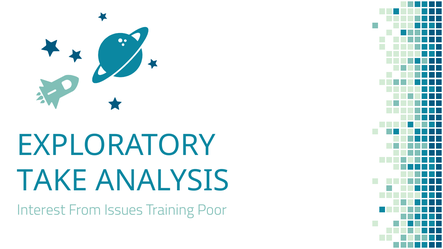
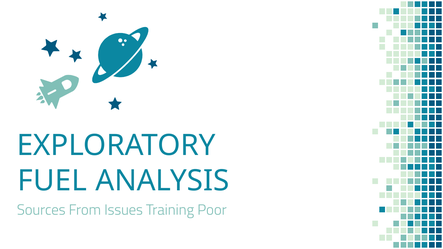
TAKE: TAKE -> FUEL (52, 181)
Interest: Interest -> Sources (41, 210)
